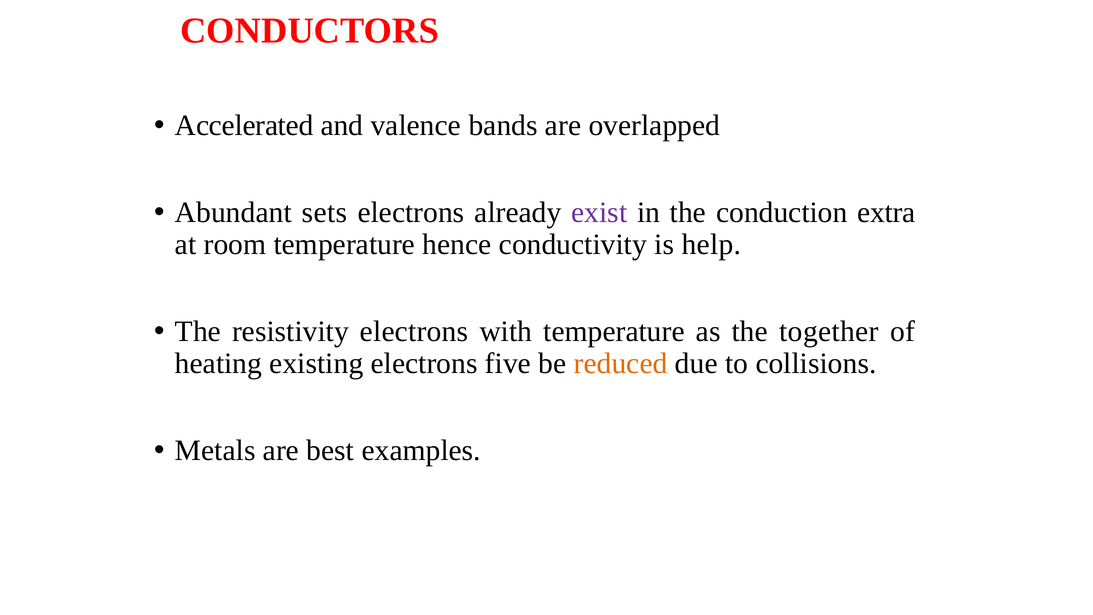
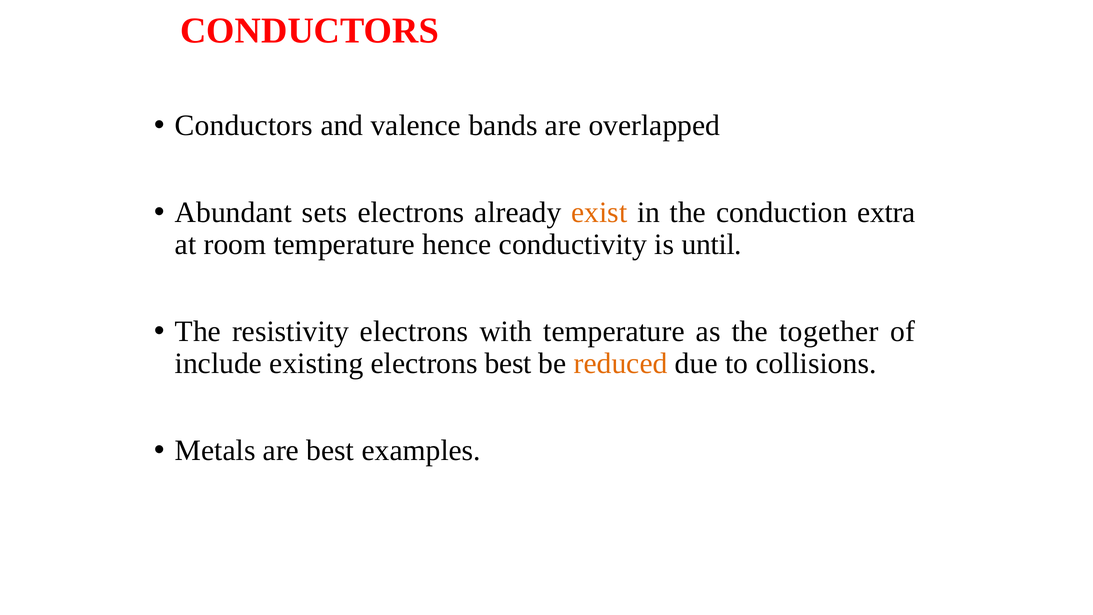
Accelerated: Accelerated -> Conductors (244, 126)
exist colour: purple -> orange (599, 213)
help: help -> until (712, 245)
heating: heating -> include (219, 363)
electrons five: five -> best (508, 363)
